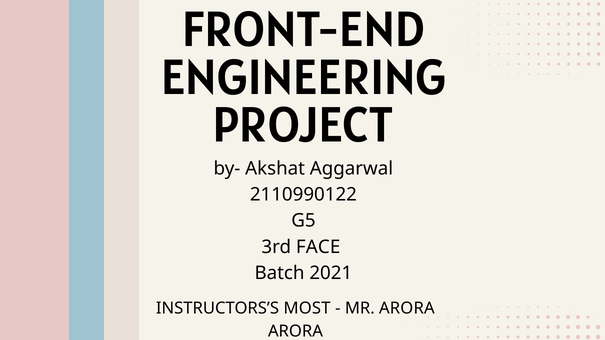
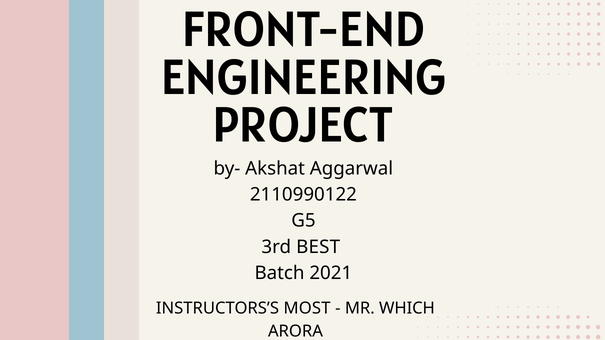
FACE: FACE -> BEST (318, 247)
MR ARORA: ARORA -> WHICH (407, 308)
